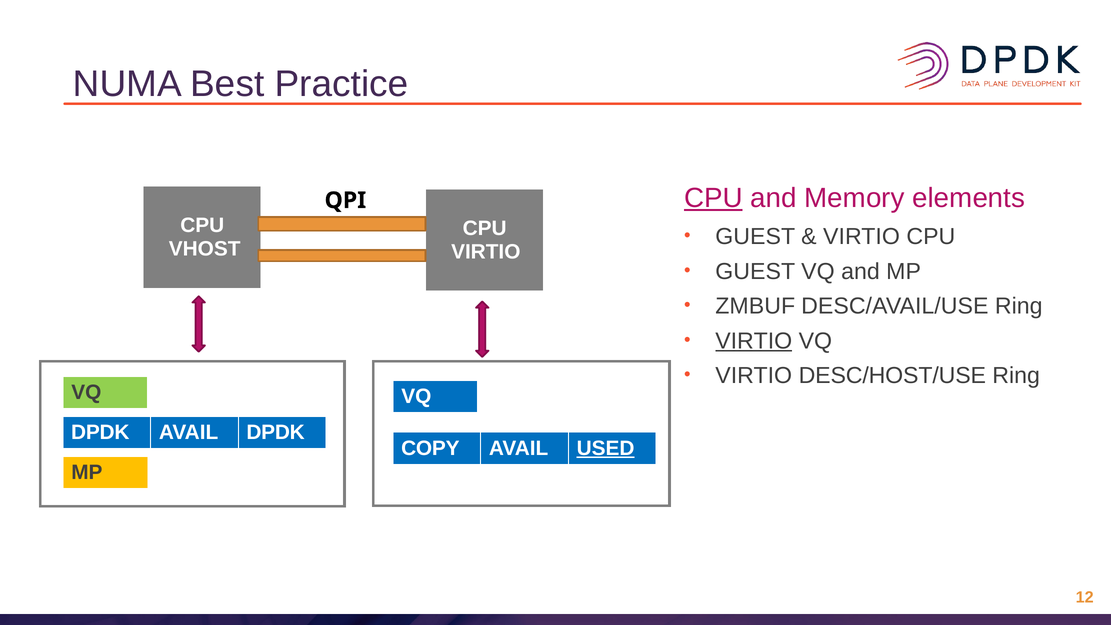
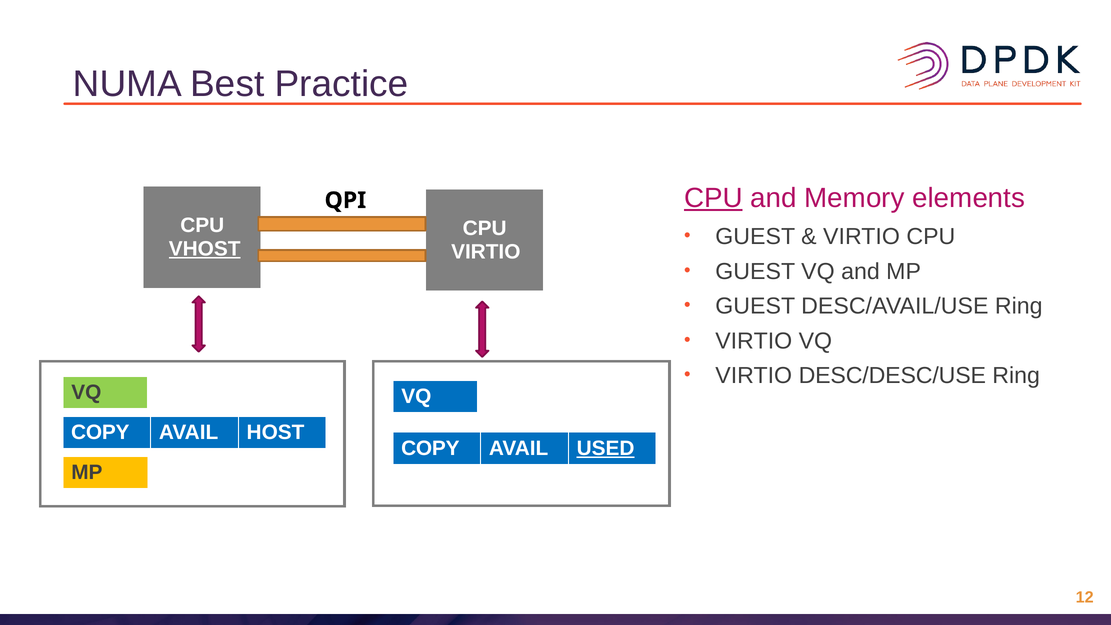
VHOST underline: none -> present (205, 249)
ZMBUF: ZMBUF -> GUEST (755, 306)
VIRTIO underline: present -> none (754, 341)
DESC/HOST/USE: DESC/HOST/USE -> DESC/DESC/USE (892, 376)
DPDK: DPDK -> COPY (100, 433)
AVAIL DPDK: DPDK -> HOST (275, 433)
